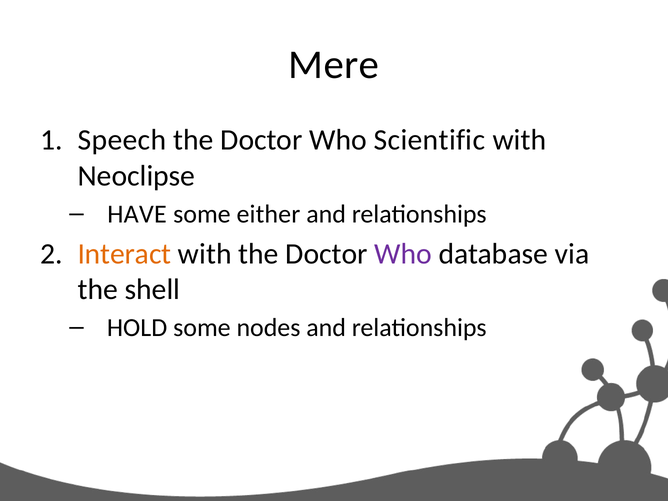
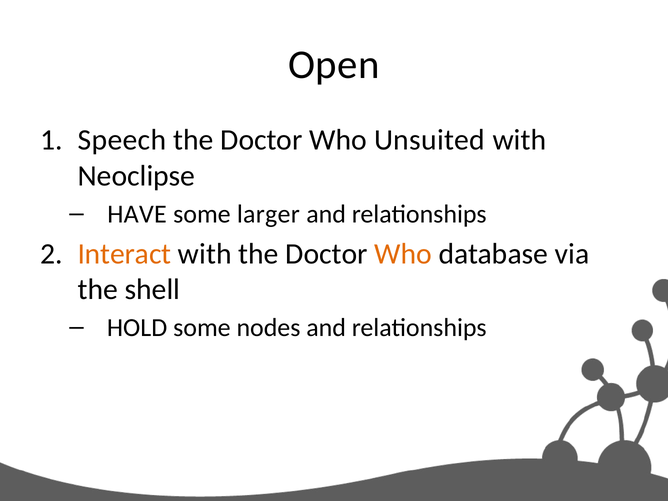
Mere: Mere -> Open (334, 65)
Scientific: Scientific -> Unsuited (430, 140)
either: either -> larger (268, 214)
Who colour: purple -> orange (403, 254)
